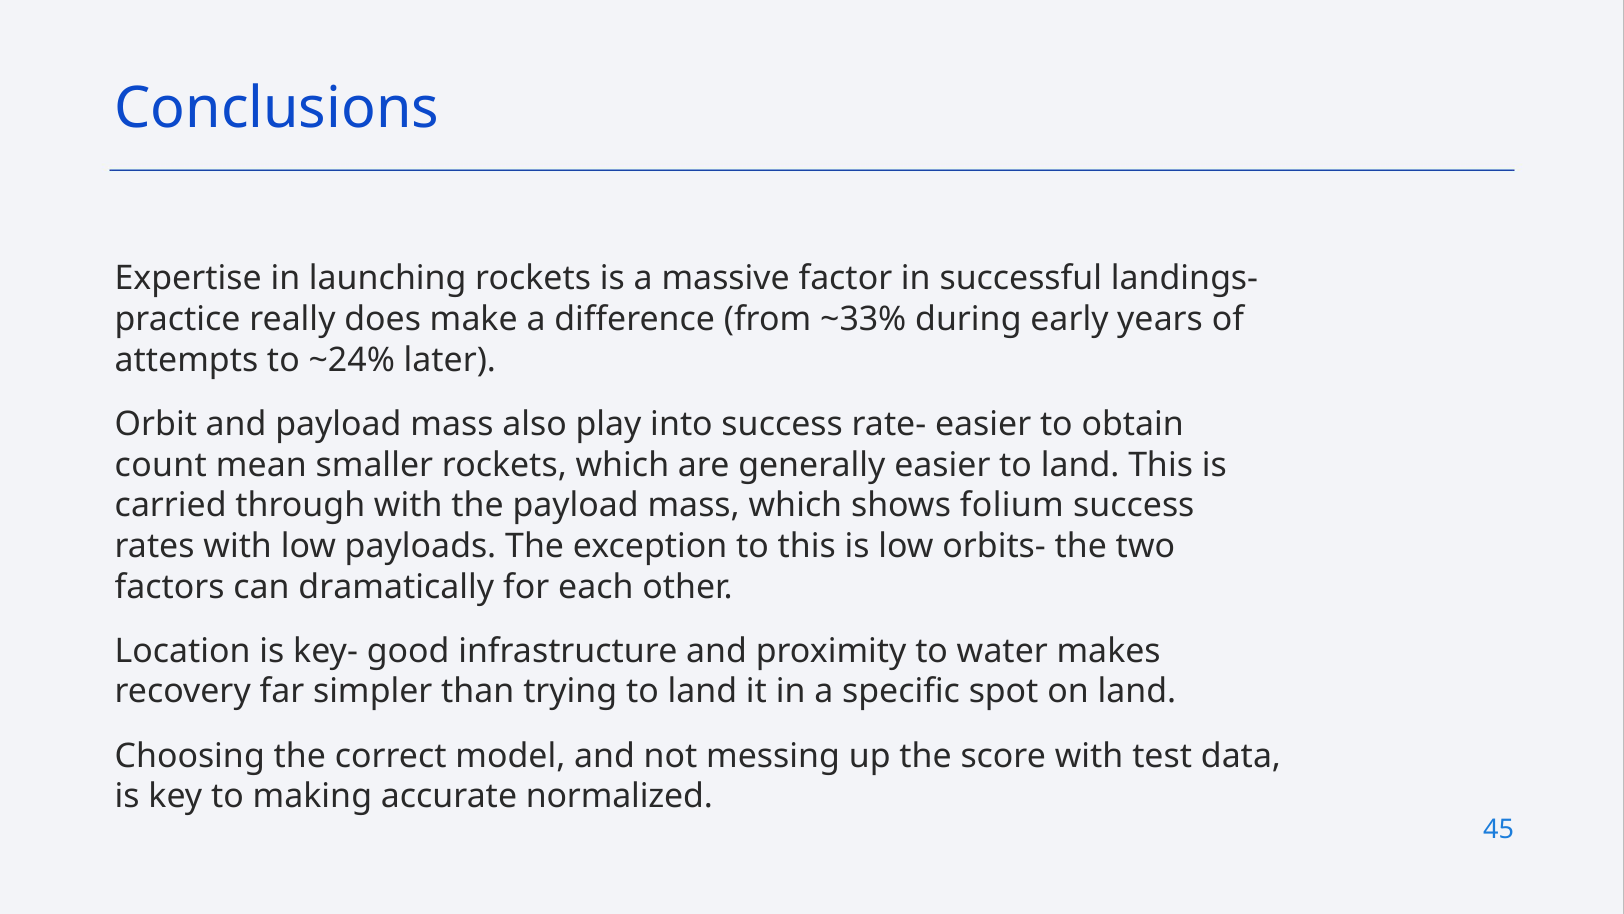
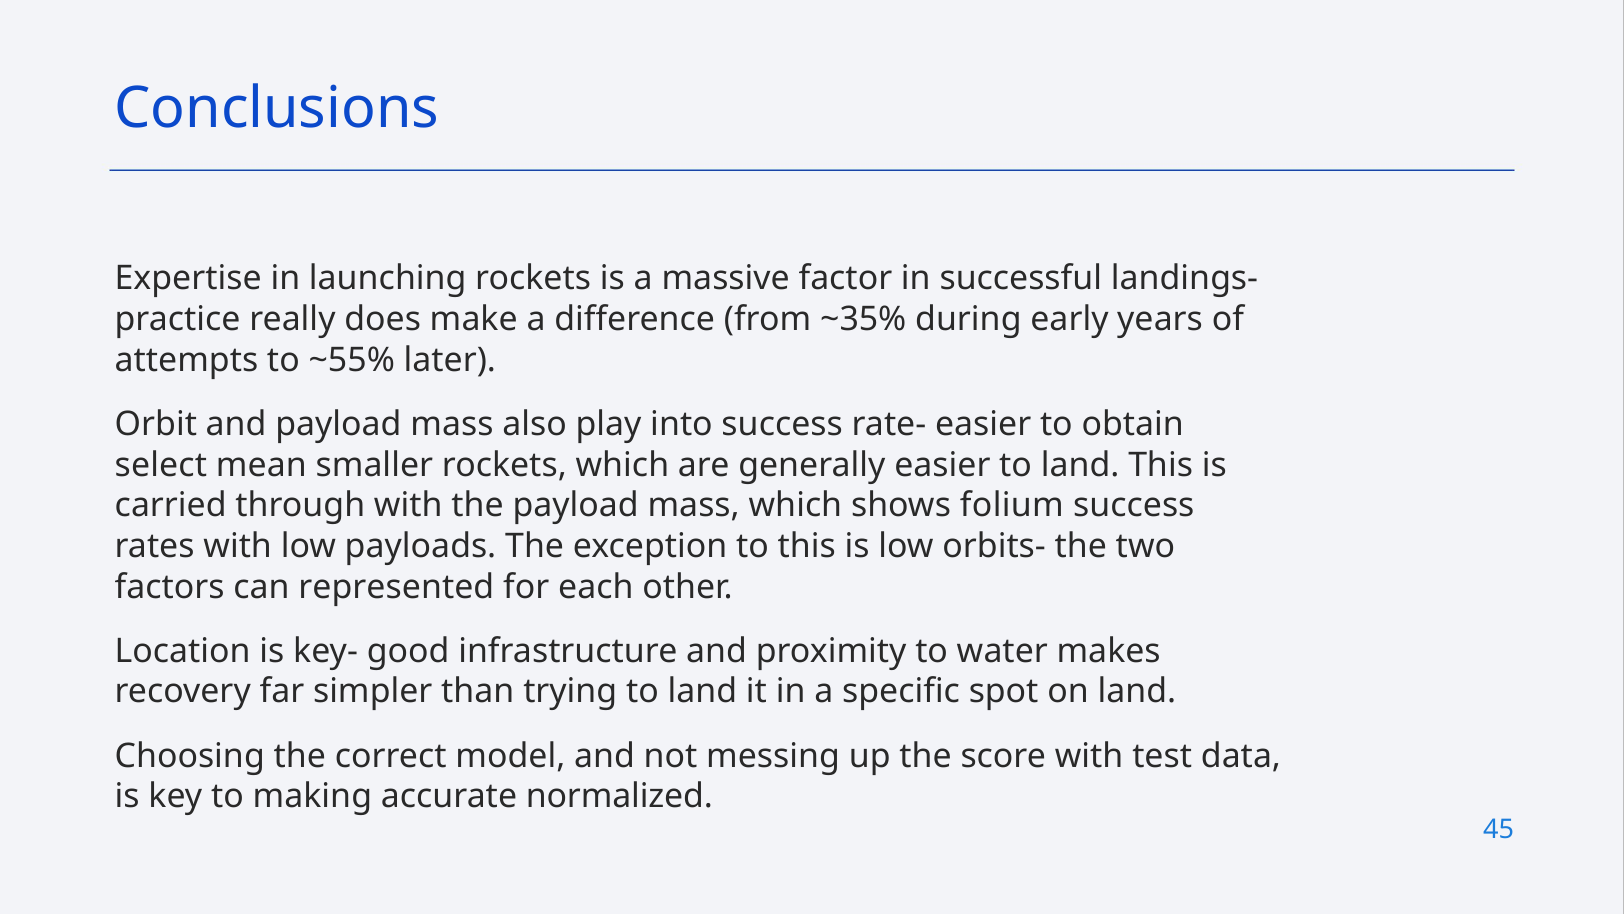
~33%: ~33% -> ~35% (863, 319)
~24%: ~24% -> ~55% (352, 360)
count: count -> select (161, 465)
dramatically: dramatically -> represented (396, 587)
